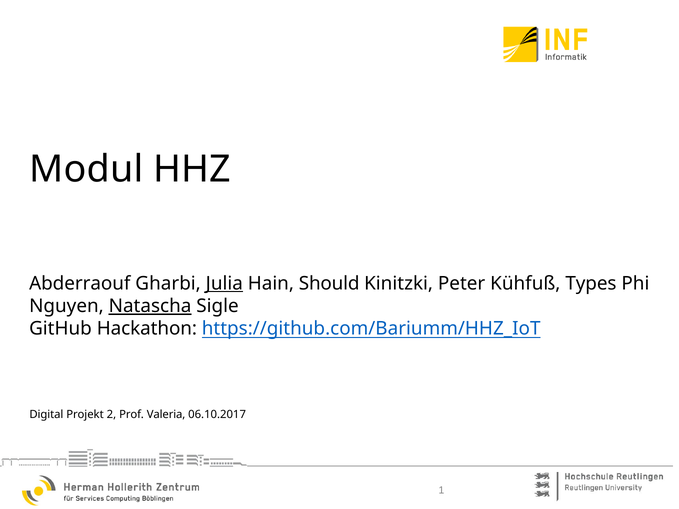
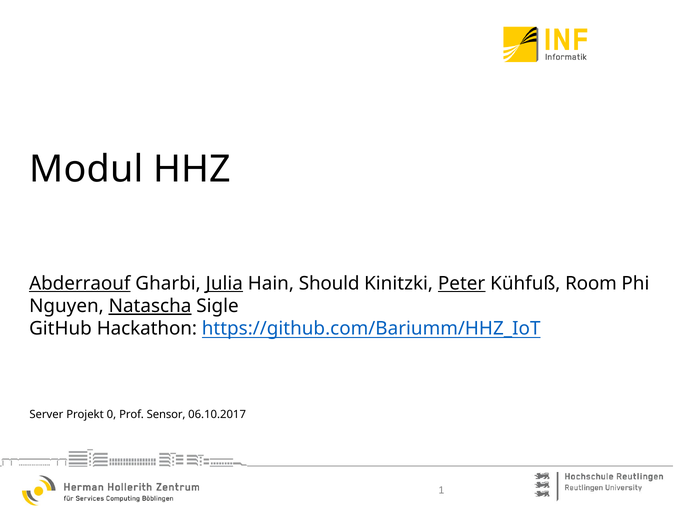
Abderraouf underline: none -> present (80, 284)
Peter underline: none -> present (462, 284)
Types: Types -> Room (591, 284)
Digital: Digital -> Server (46, 415)
2: 2 -> 0 (111, 415)
Valeria: Valeria -> Sensor (166, 415)
